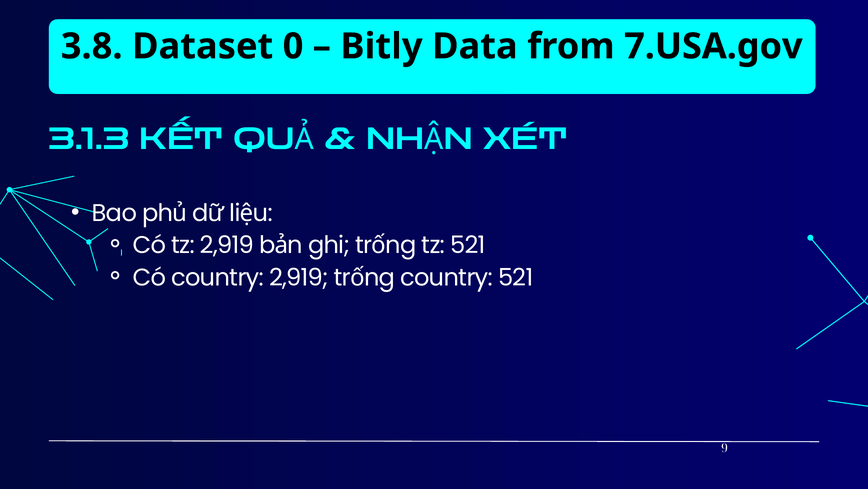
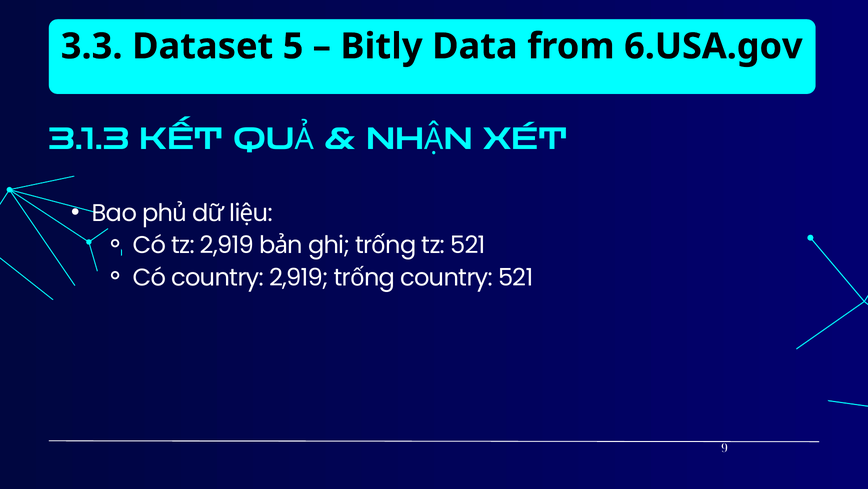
3.8: 3.8 -> 3.3 (92, 46)
0: 0 -> 5 (293, 46)
7.USA.gov: 7.USA.gov -> 6.USA.gov (713, 46)
